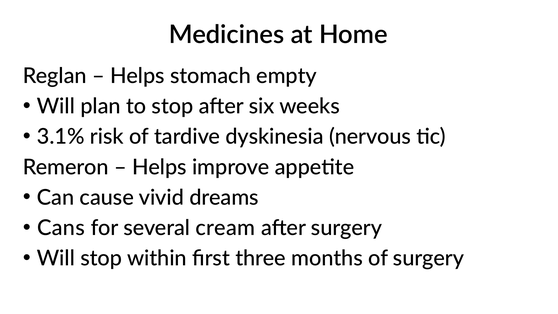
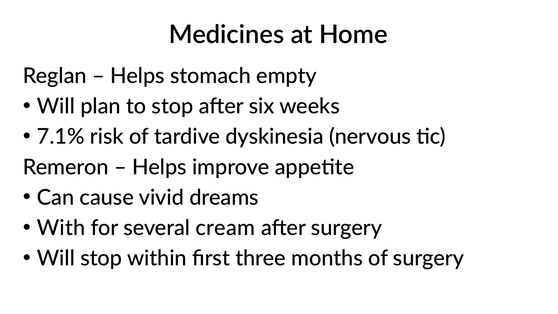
3.1%: 3.1% -> 7.1% (61, 137)
Cans: Cans -> With (61, 228)
